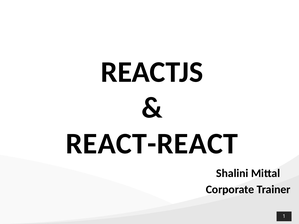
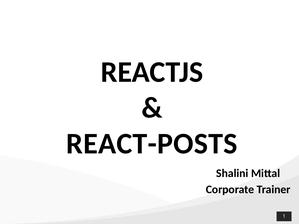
REACT-REACT: REACT-REACT -> REACT-POSTS (152, 144)
